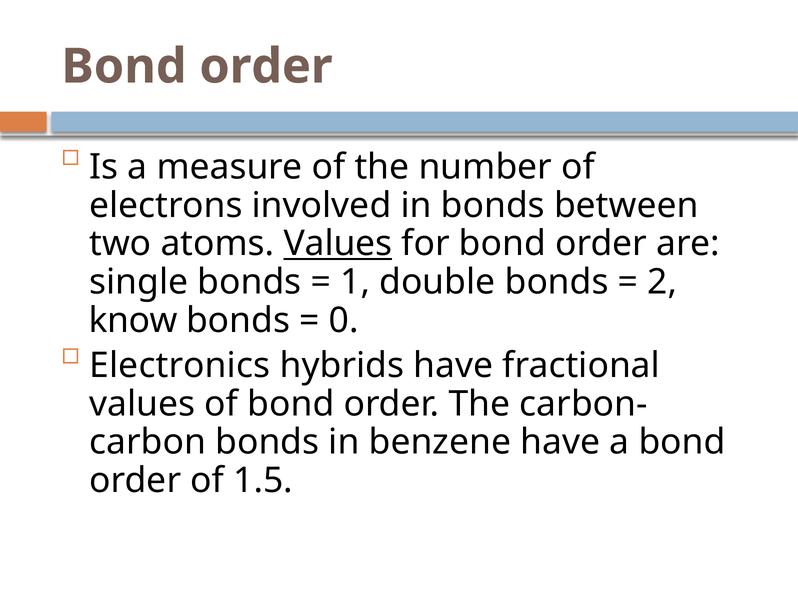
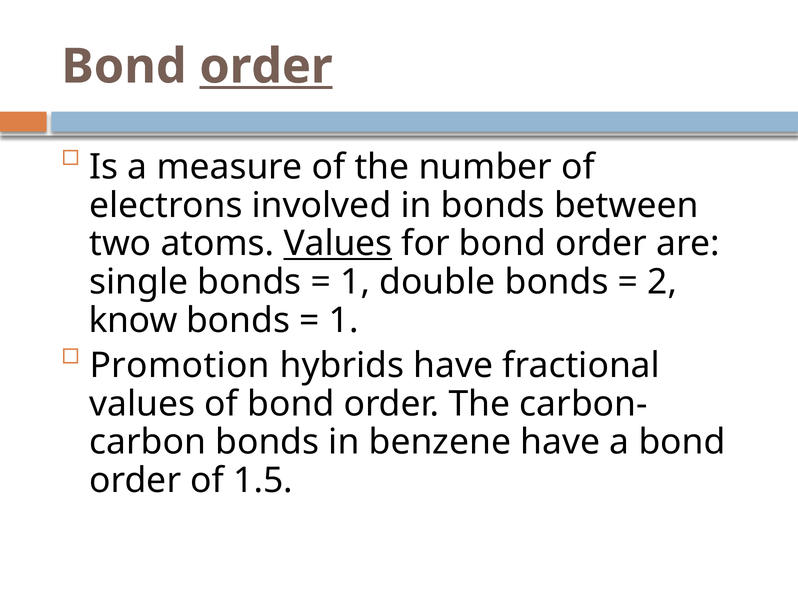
order underline: none -> present (266, 67)
0: 0 -> 1 (344, 321)
Electronics: Electronics -> Promotion (180, 366)
